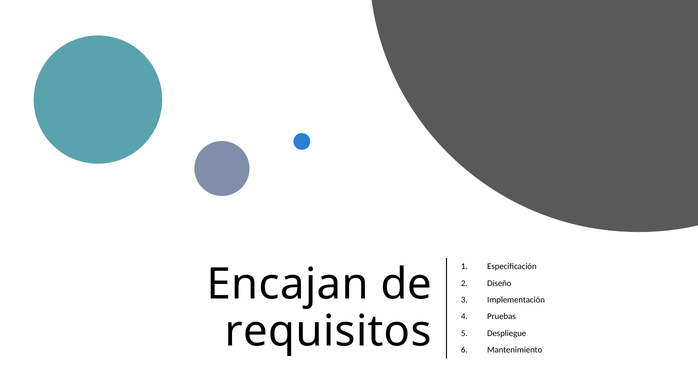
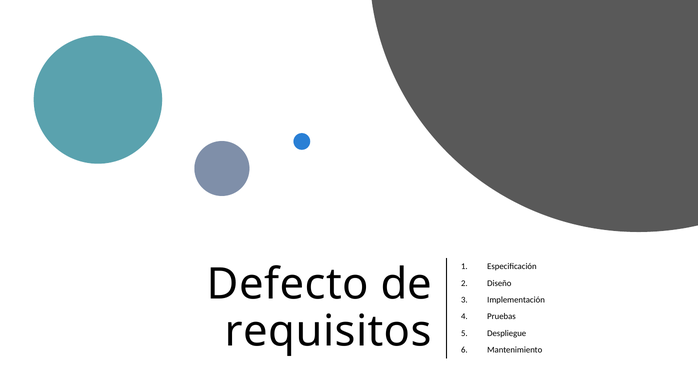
Encajan: Encajan -> Defecto (288, 285)
